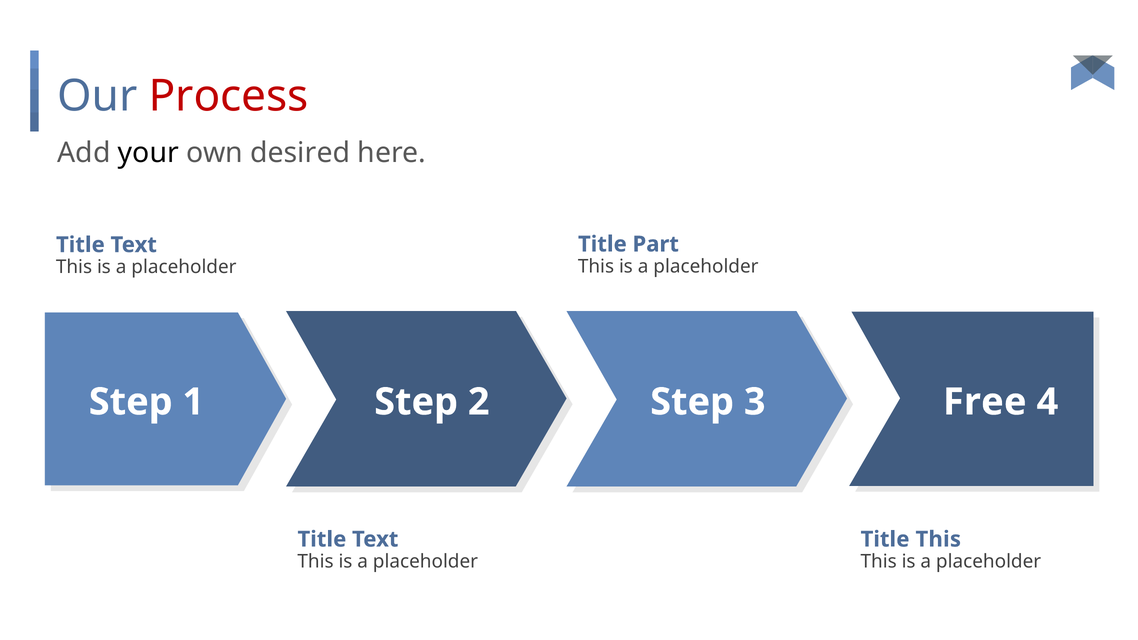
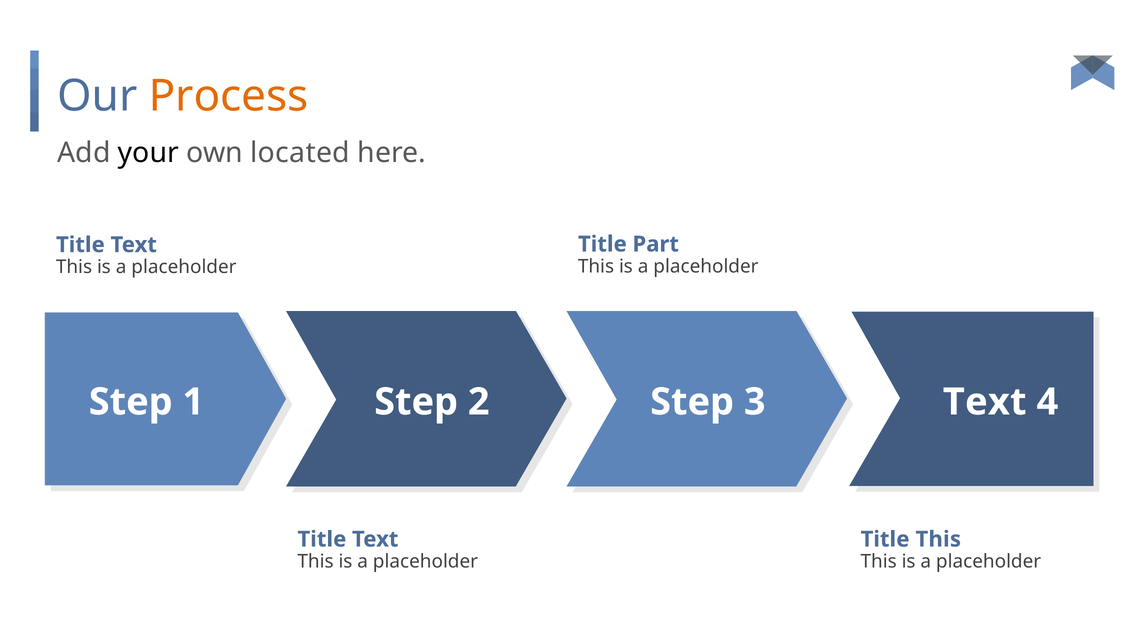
Process colour: red -> orange (229, 96)
desired: desired -> located (300, 153)
3 Free: Free -> Text (985, 402)
